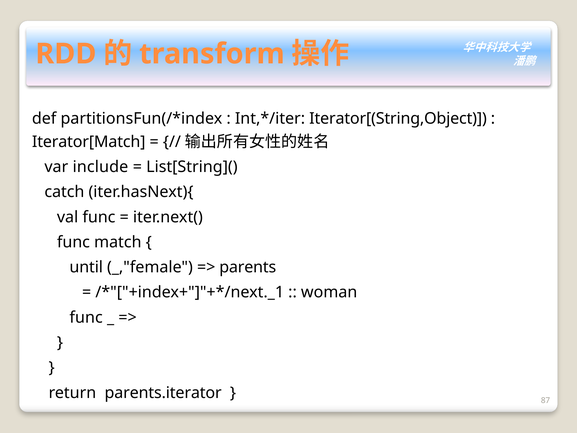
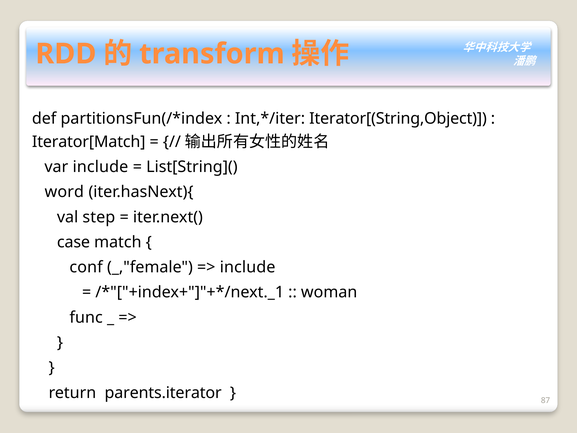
catch: catch -> word (64, 192)
val func: func -> step (99, 217)
func: func -> case (74, 242)
until: until -> conf (86, 267)
parents: parents -> include (248, 267)
